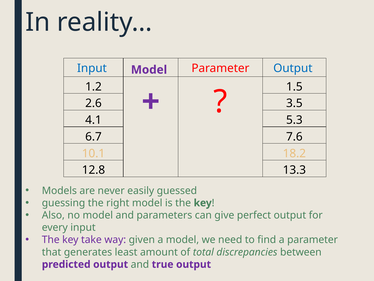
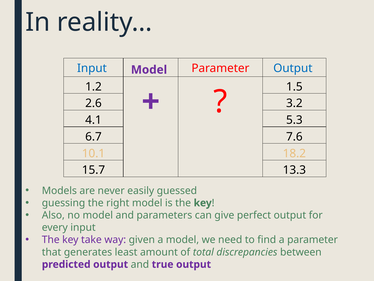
3.5: 3.5 -> 3.2 (294, 103)
12.8: 12.8 -> 15.7 (93, 170)
